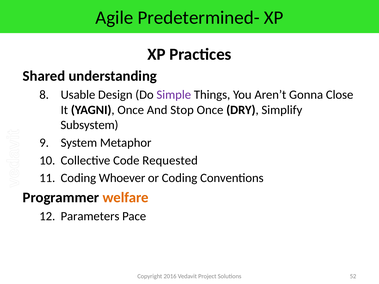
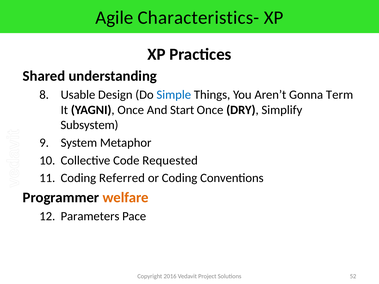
Predetermined-: Predetermined- -> Characteristics- (198, 18)
Simple colour: purple -> blue (174, 95)
Close: Close -> Term (340, 95)
Stop: Stop -> Start (182, 110)
Whoever: Whoever -> Referred (122, 178)
